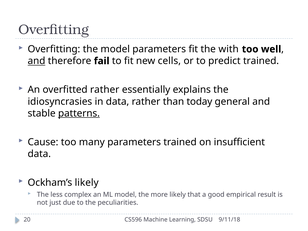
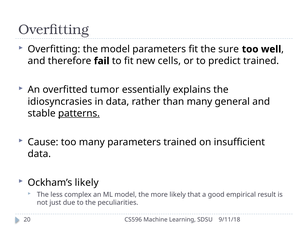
with: with -> sure (229, 49)
and underline: present -> none (36, 61)
overfitted rather: rather -> tumor (105, 90)
than today: today -> many (199, 102)
